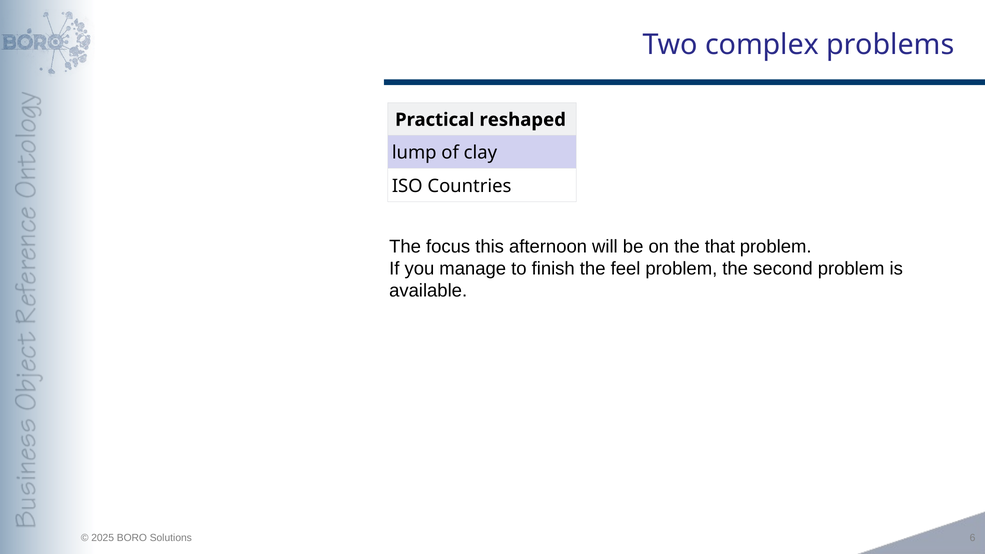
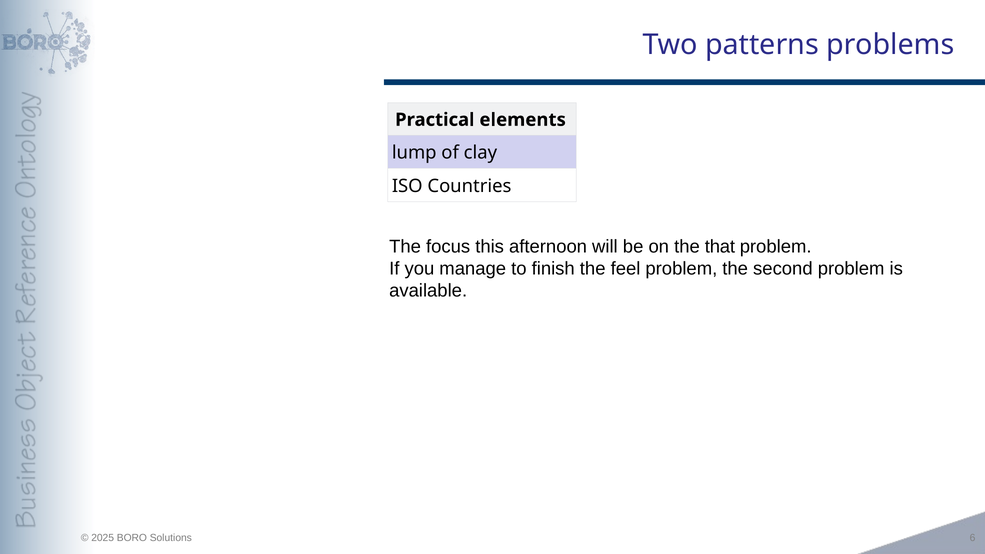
complex: complex -> patterns (762, 45)
reshaped: reshaped -> elements (523, 120)
